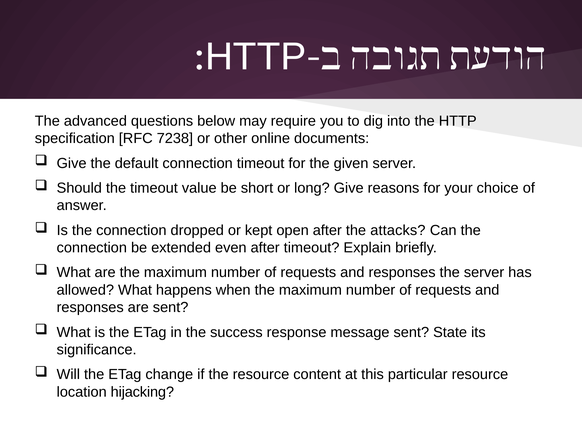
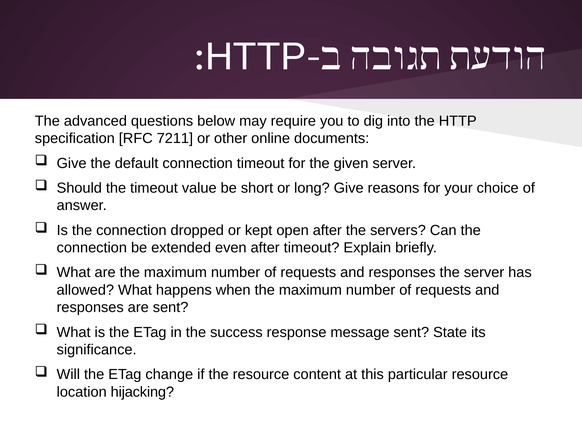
7238: 7238 -> 7211 (175, 138)
attacks: attacks -> servers (398, 230)
